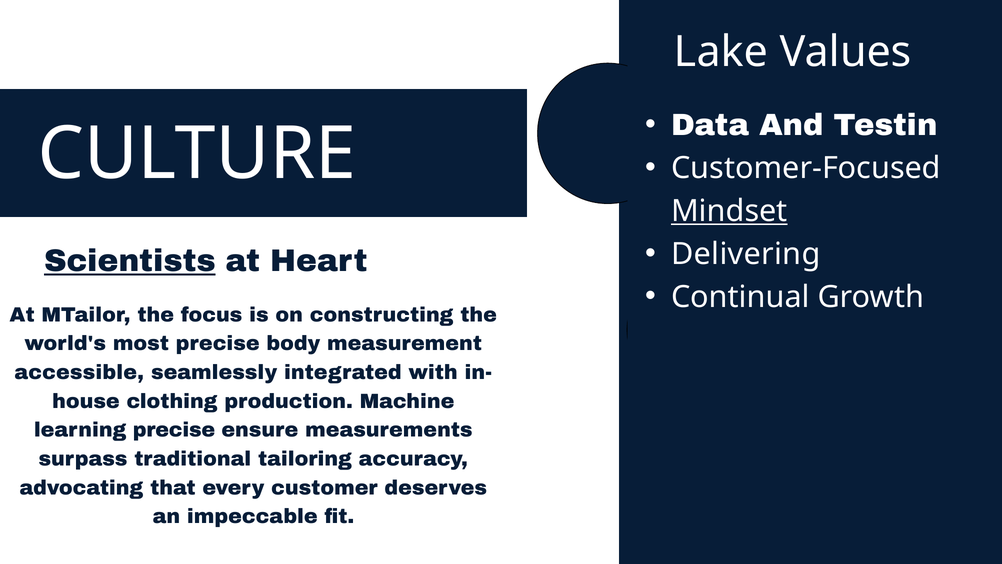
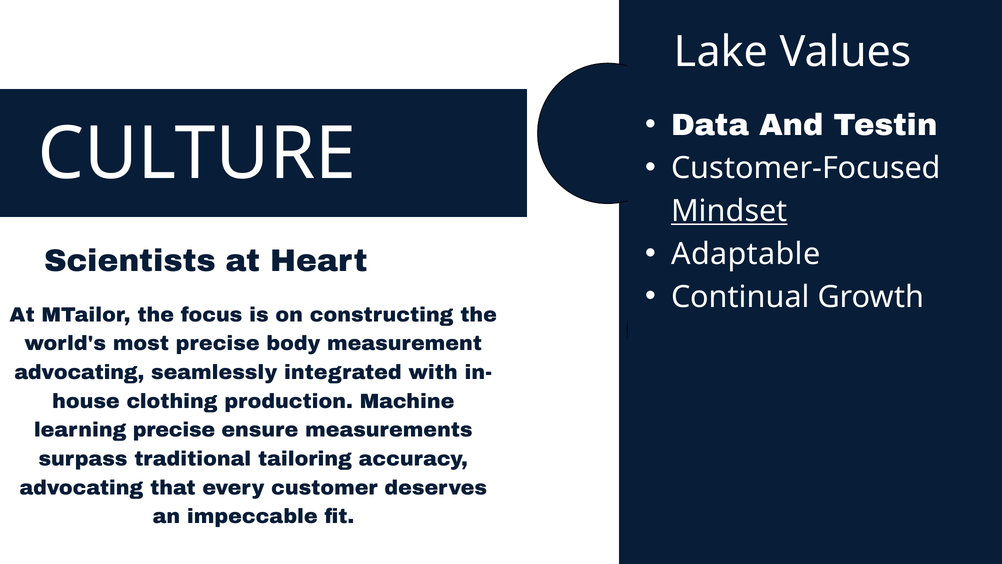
Delivering: Delivering -> Adaptable (746, 254)
Scientists underline: present -> none (130, 261)
accessible: accessible -> advocating (79, 372)
